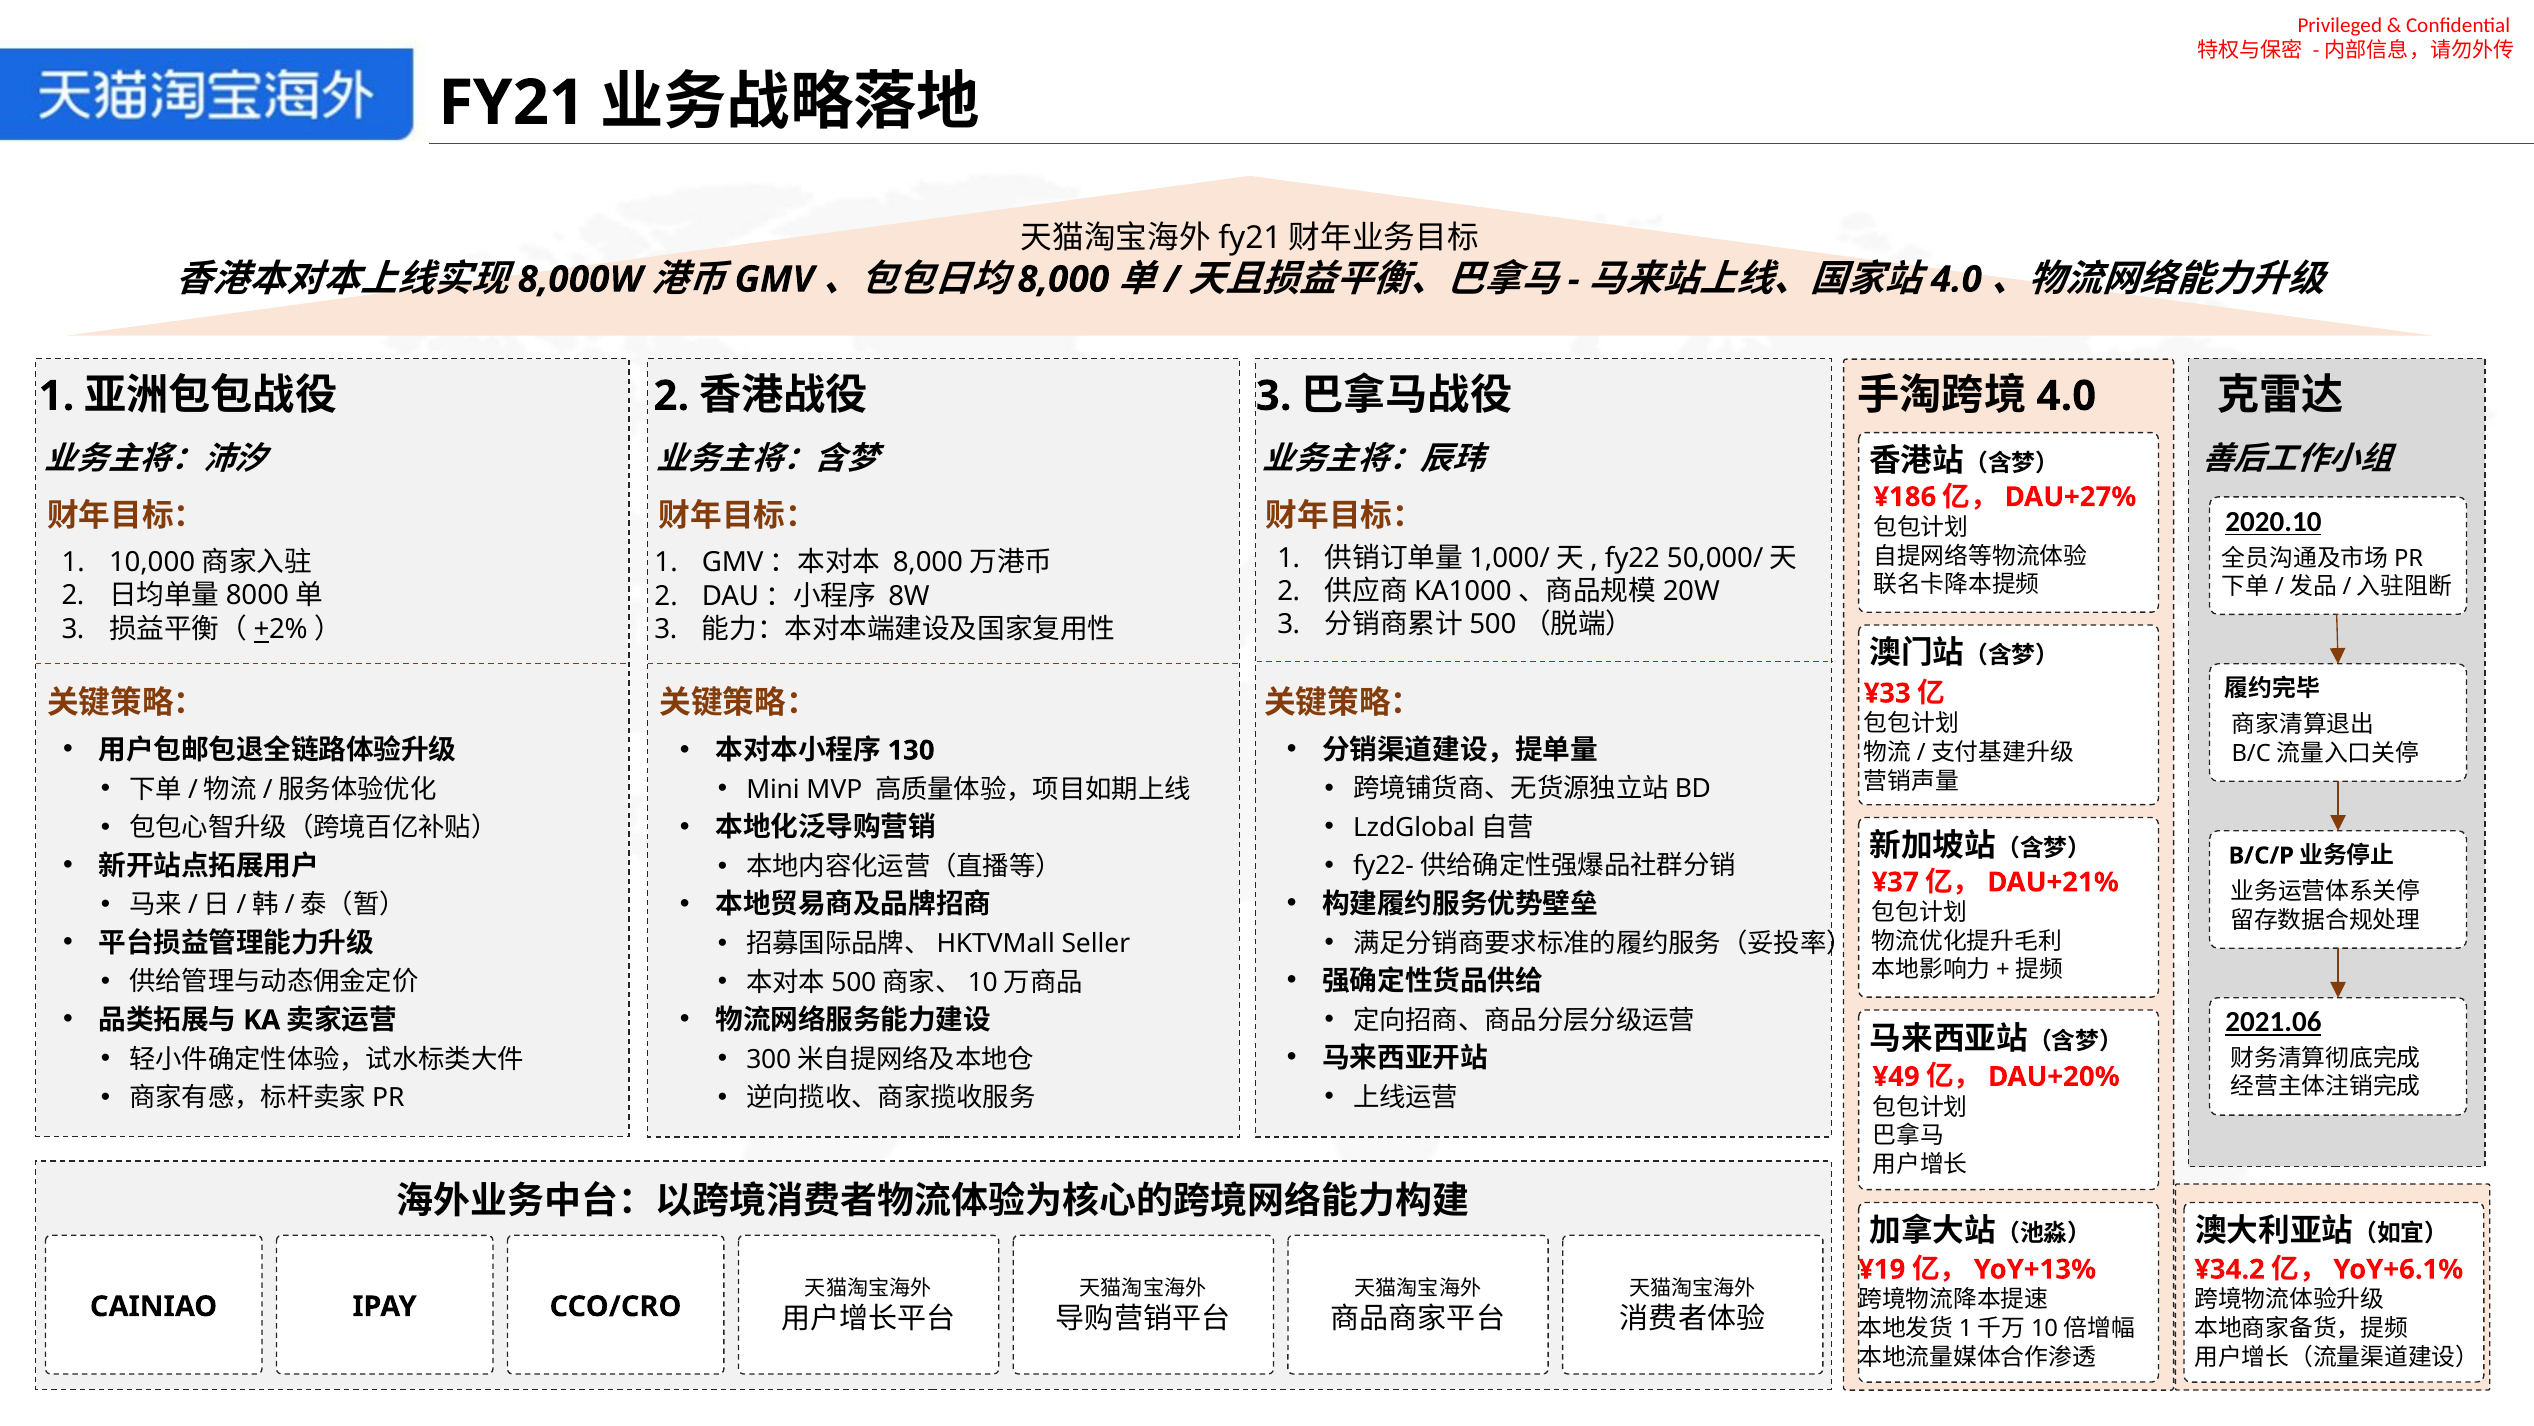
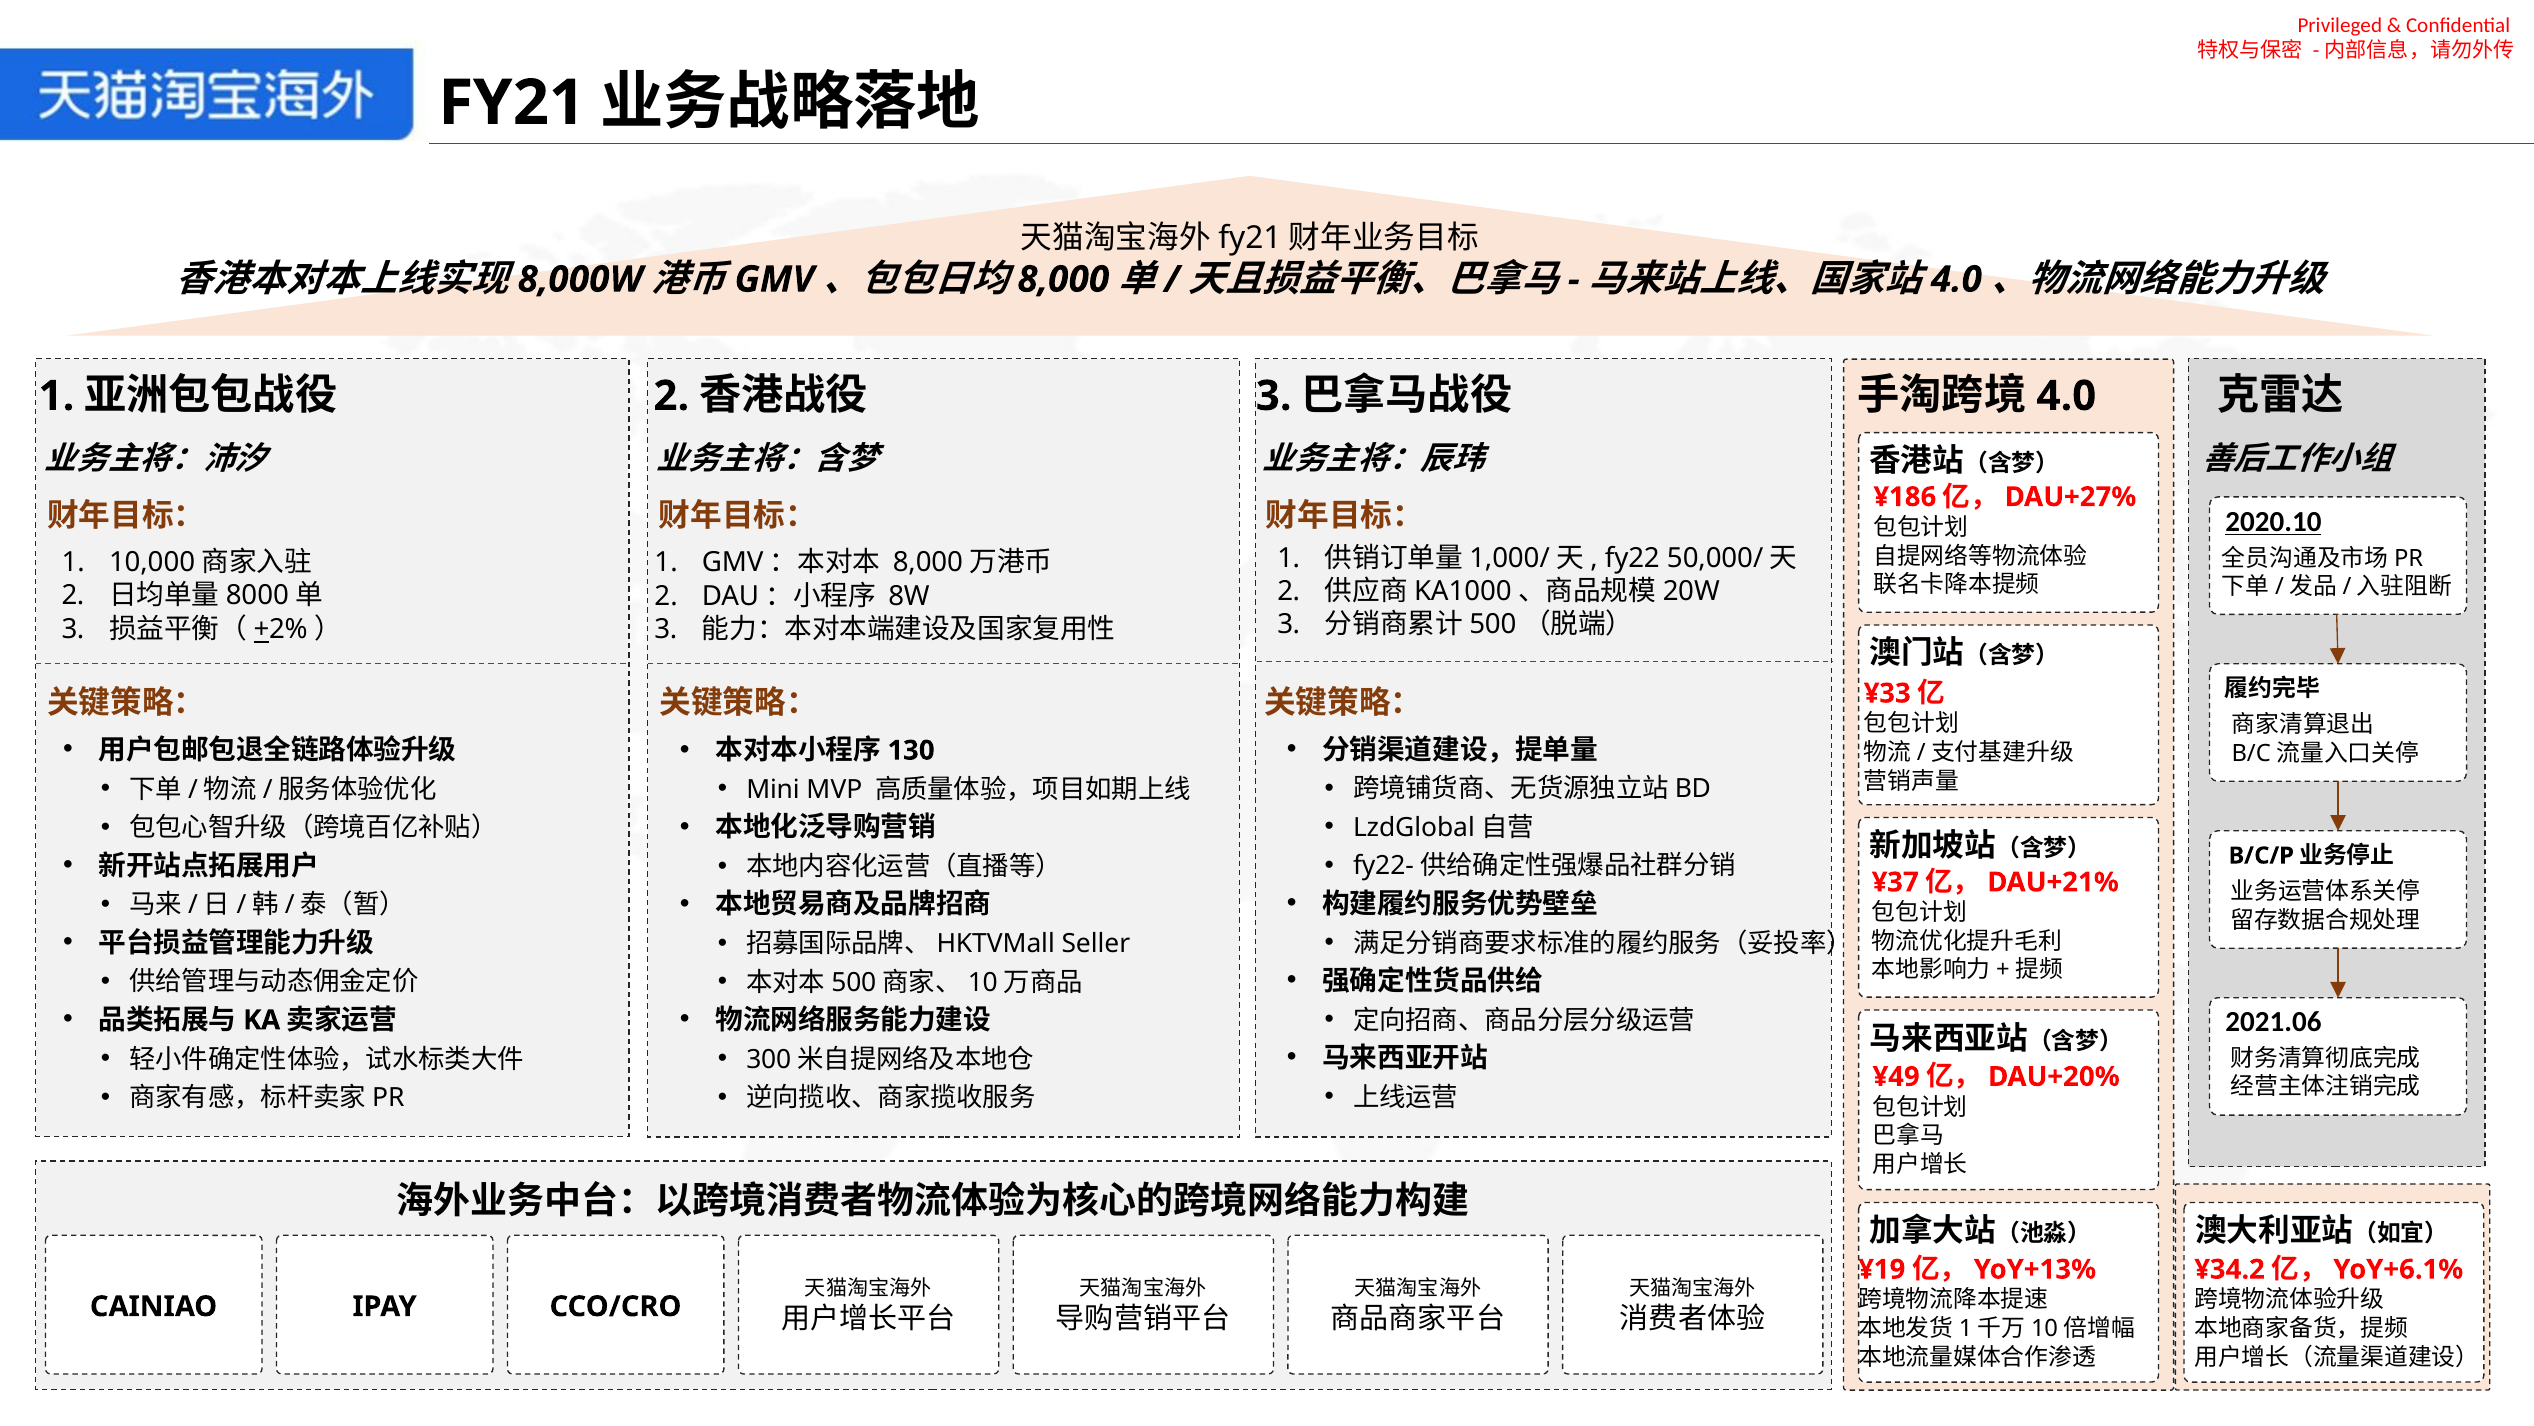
2021.06 underline: present -> none (2273, 1022)
